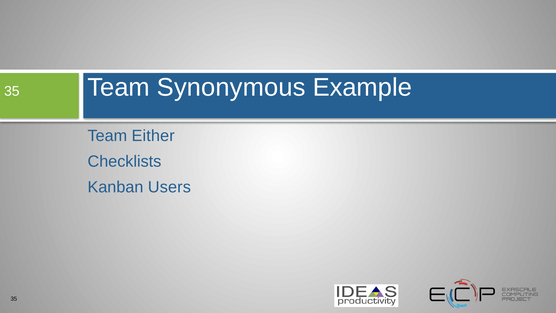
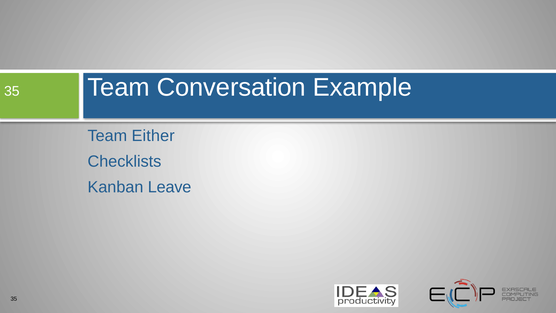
Synonymous: Synonymous -> Conversation (231, 87)
Users: Users -> Leave (170, 187)
